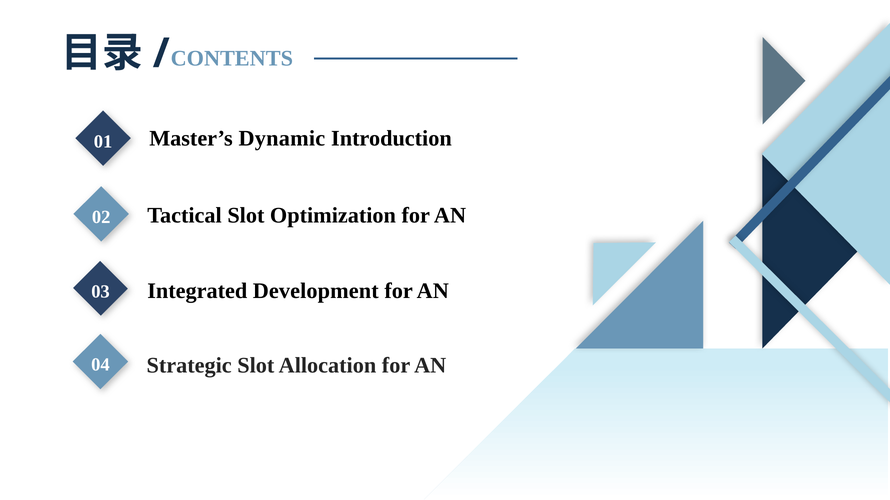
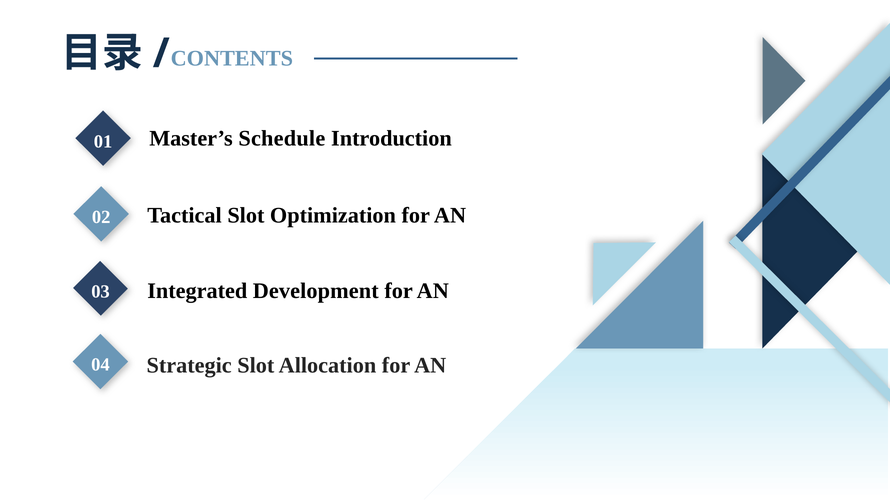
Dynamic: Dynamic -> Schedule (282, 139)
